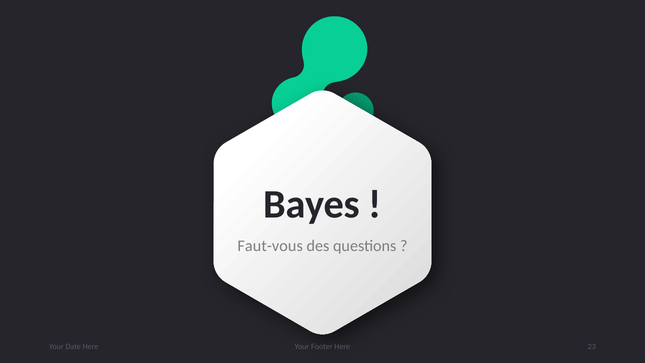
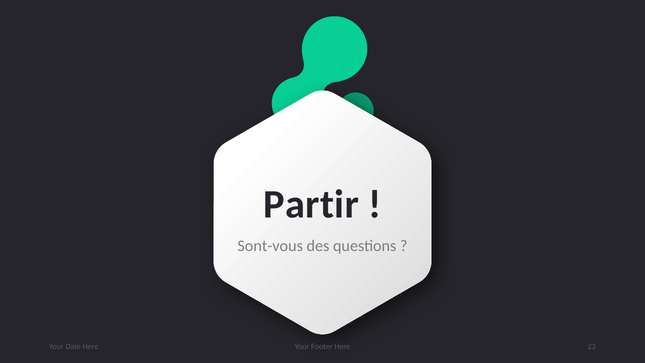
Bayes: Bayes -> Partir (311, 204)
Faut-vous: Faut-vous -> Sont-vous (270, 246)
